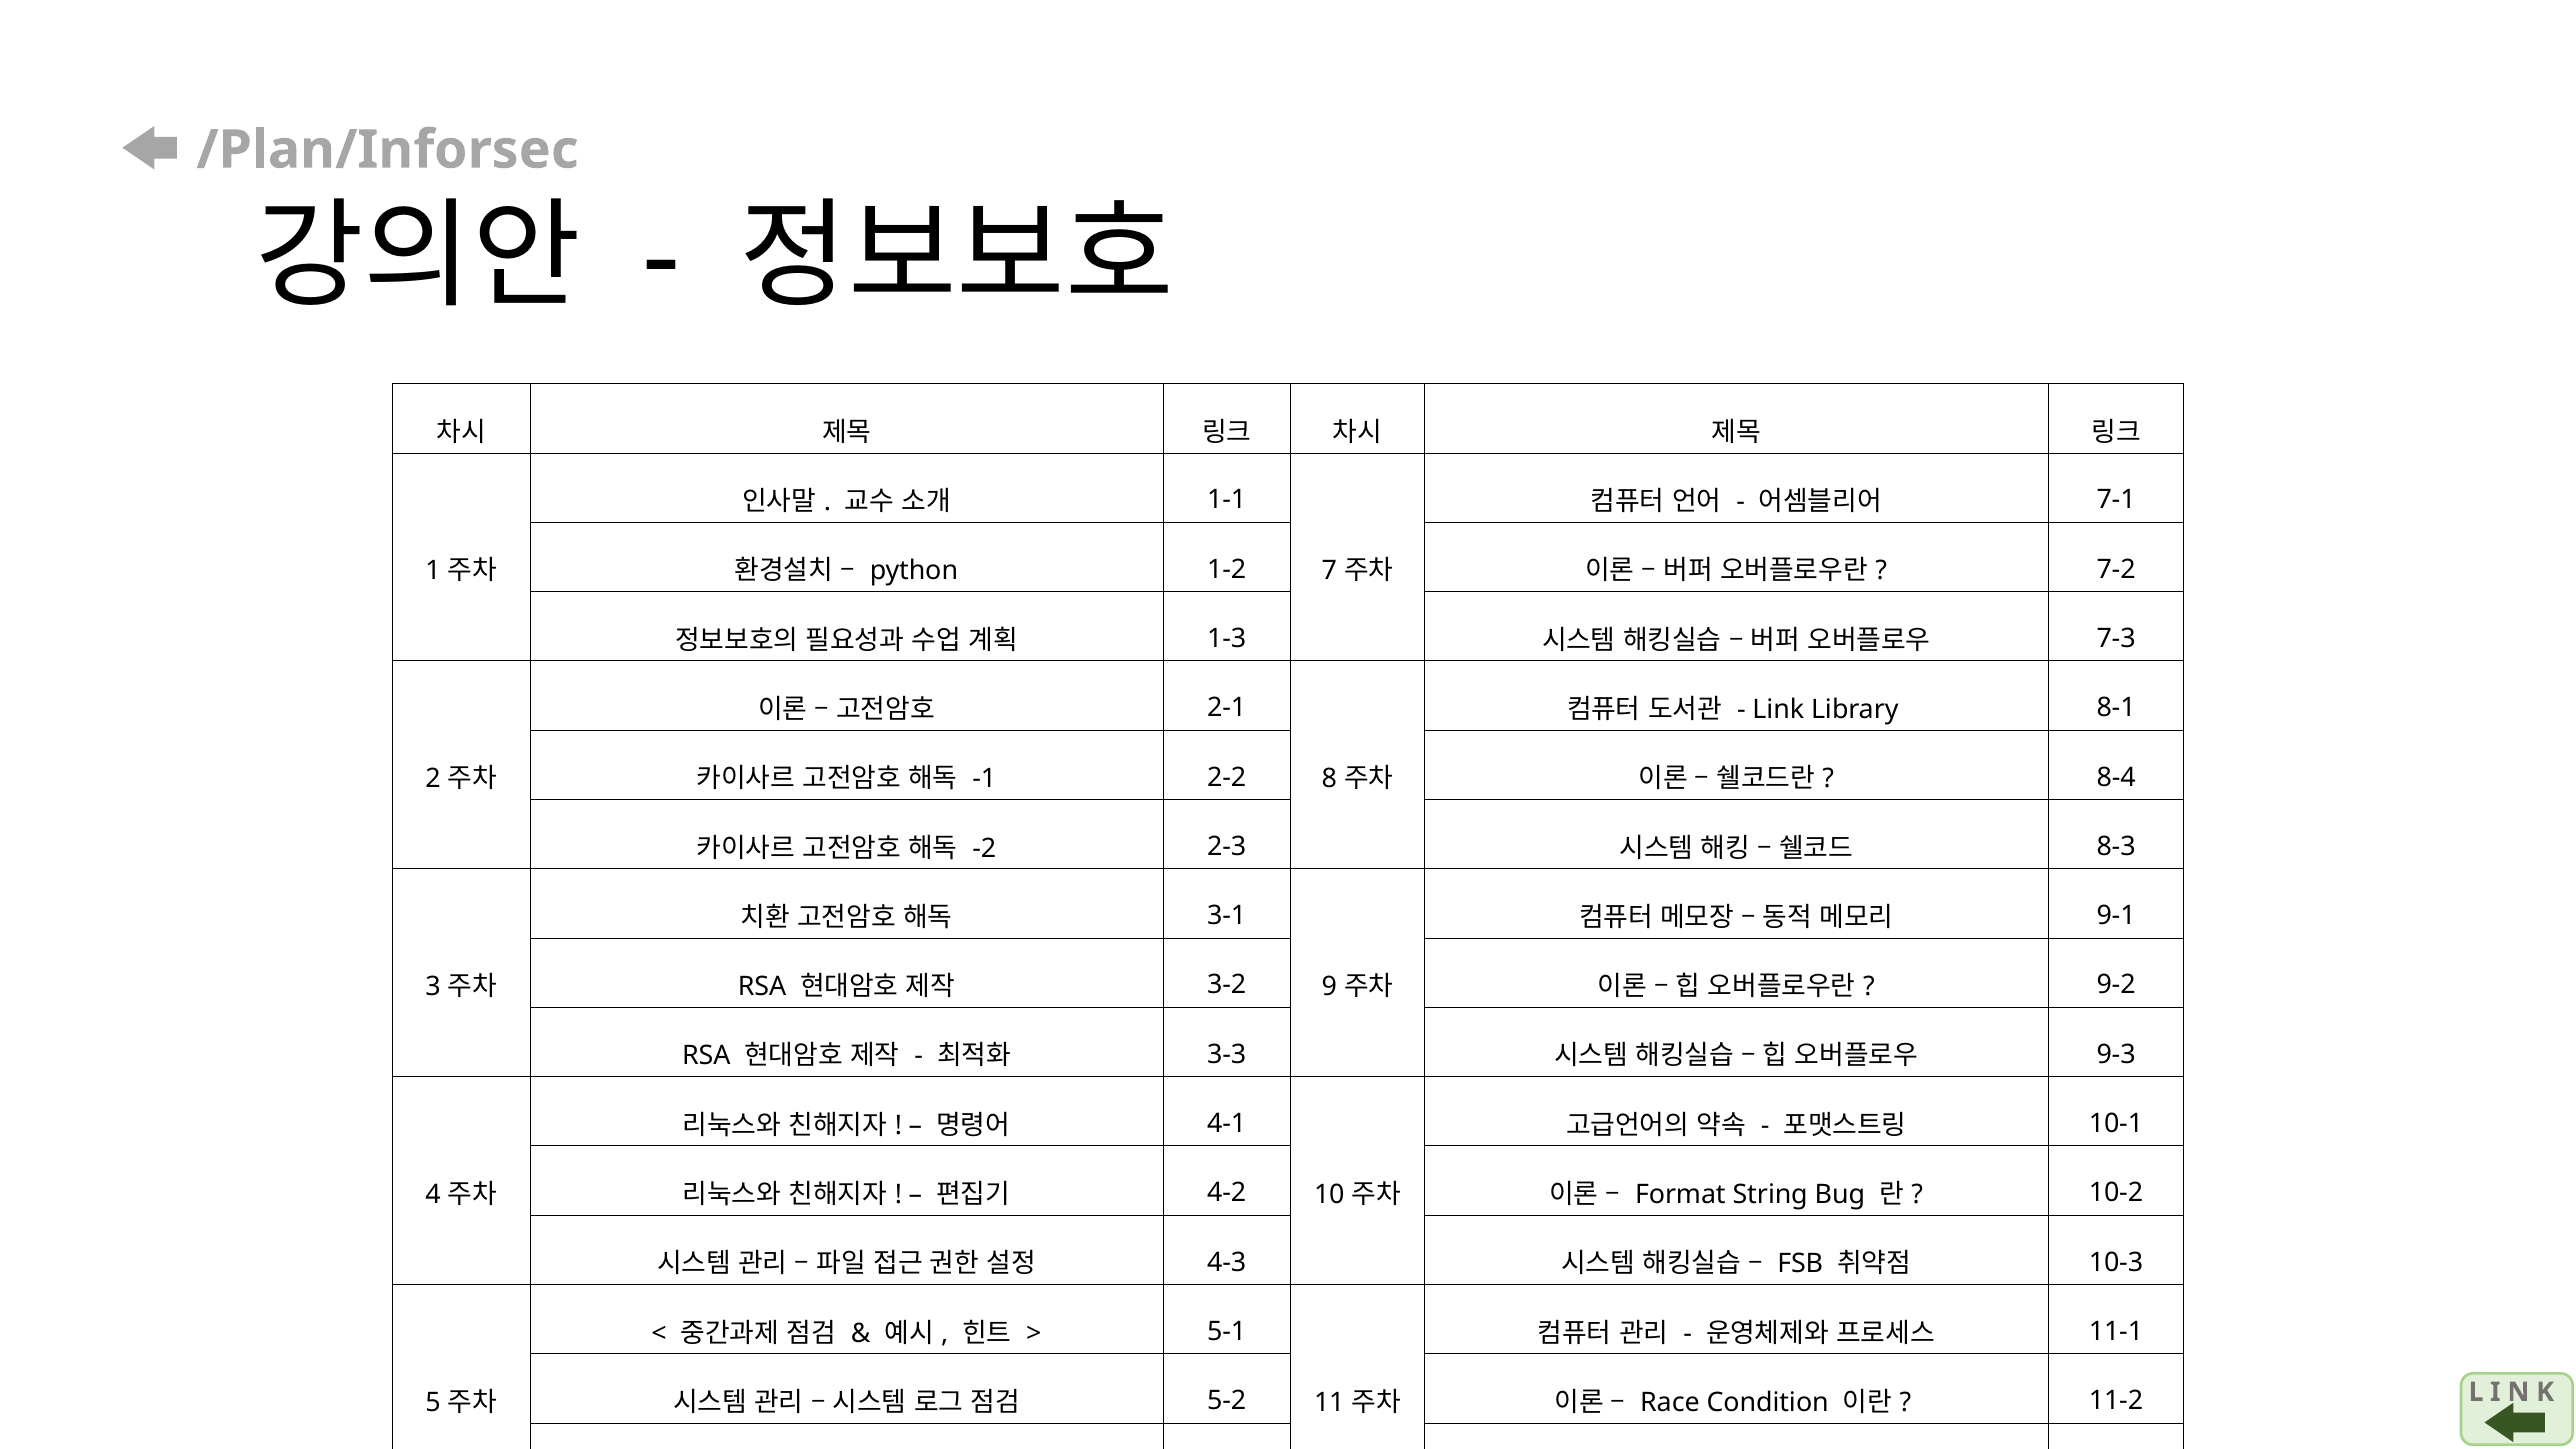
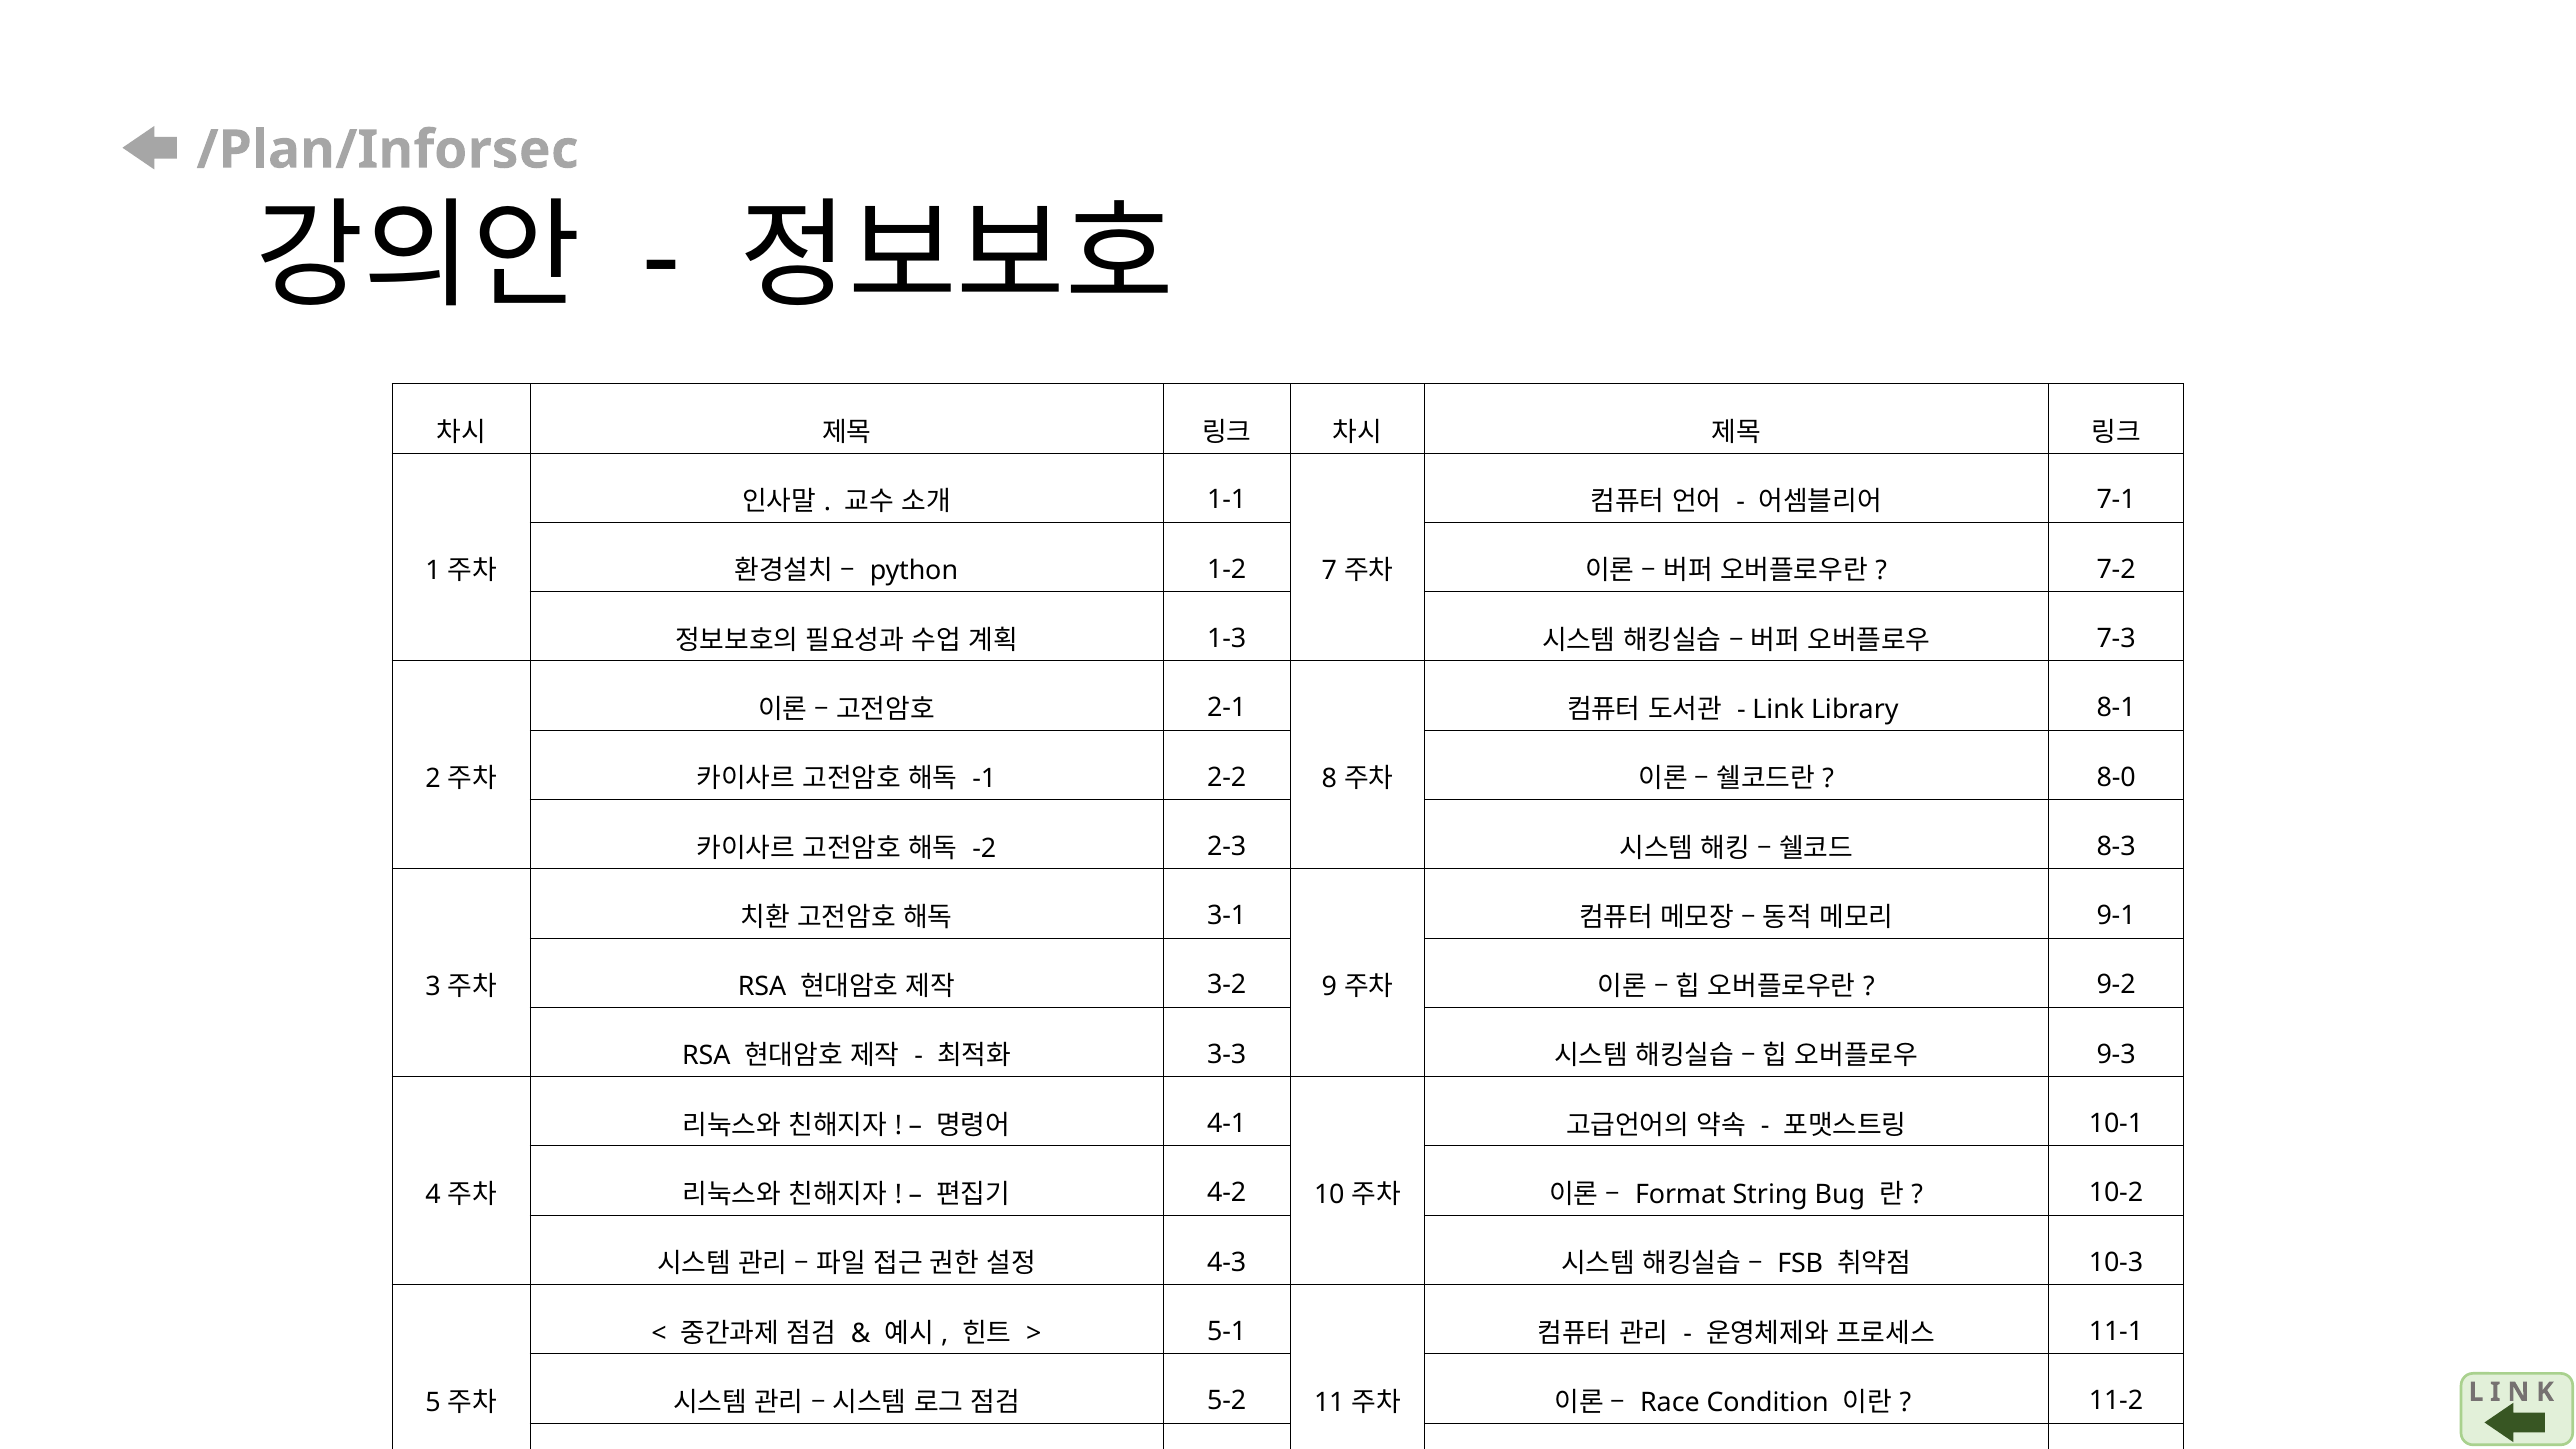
8-4: 8-4 -> 8-0 (2116, 777)
